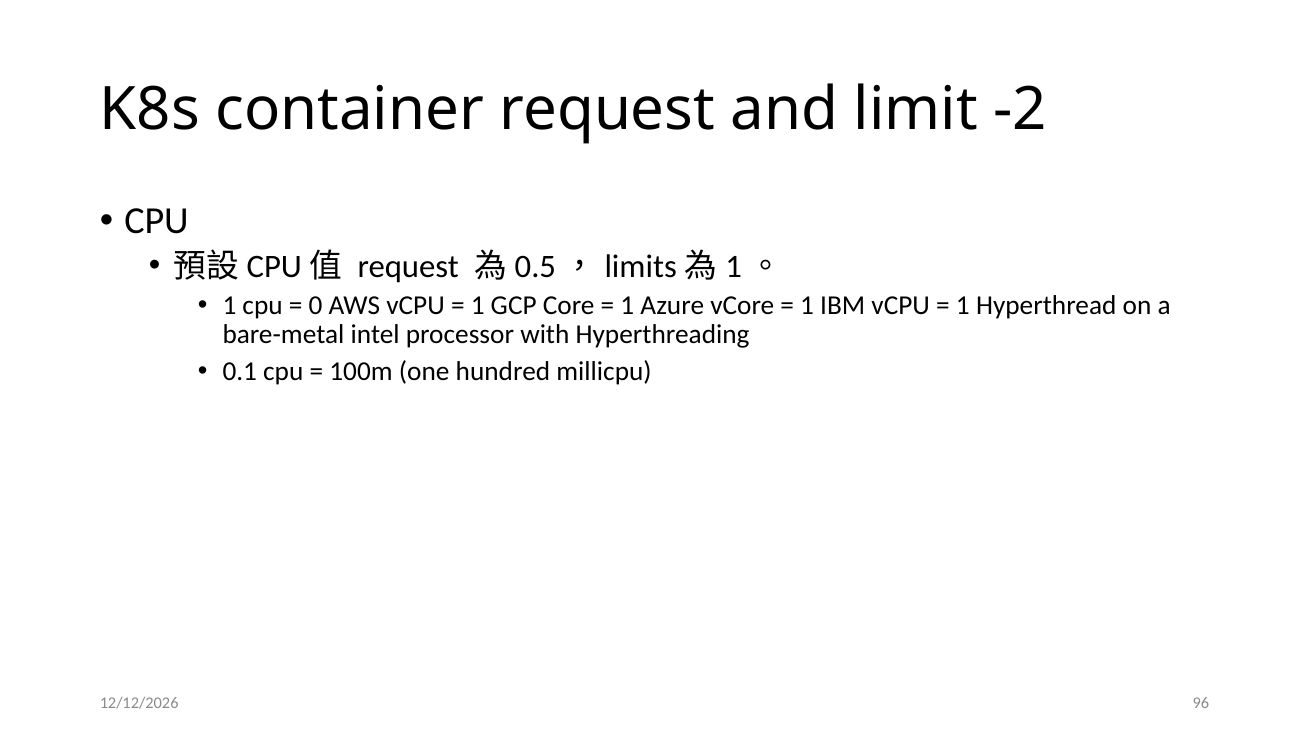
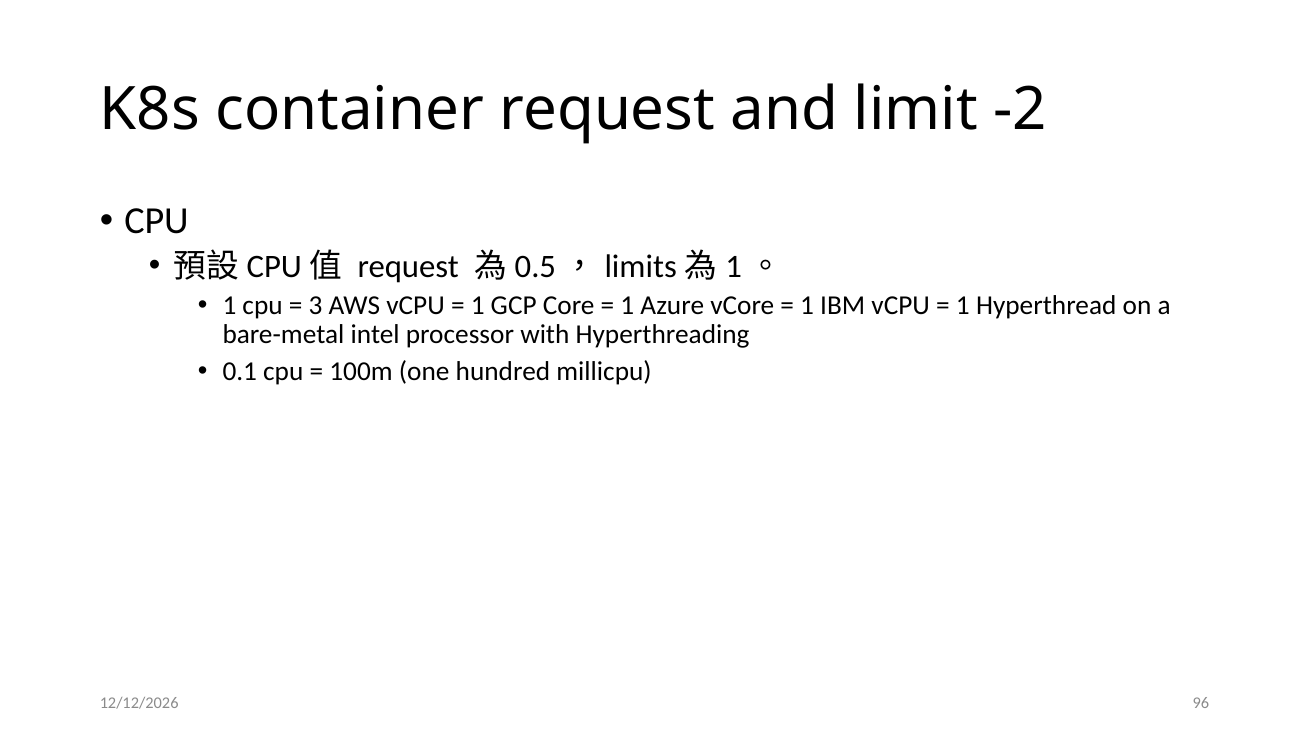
0: 0 -> 3 (316, 306)
